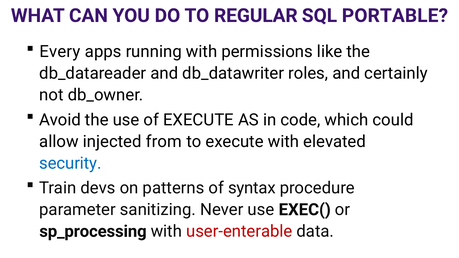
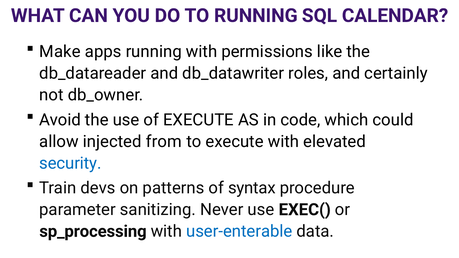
TO REGULAR: REGULAR -> RUNNING (256, 16)
PORTABLE: PORTABLE -> CALENDAR (395, 16)
Every: Every -> Make (60, 52)
user-enterable colour: red -> blue (239, 231)
